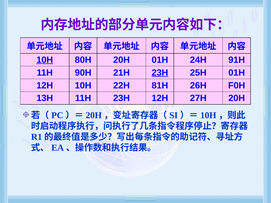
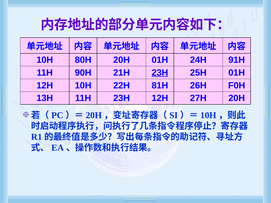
10H underline: present -> none (45, 60)
